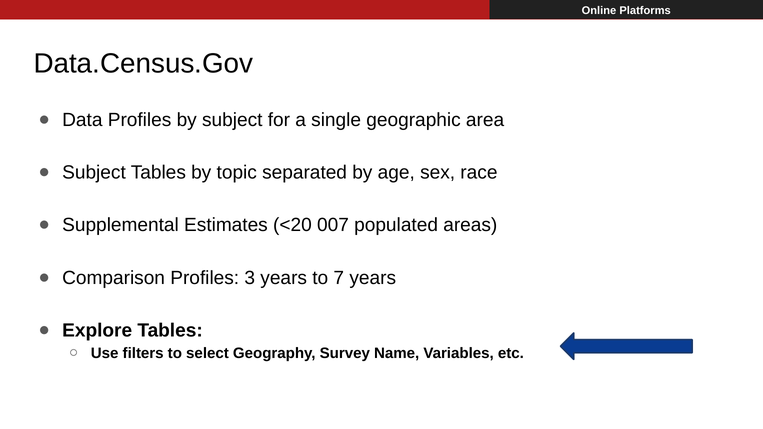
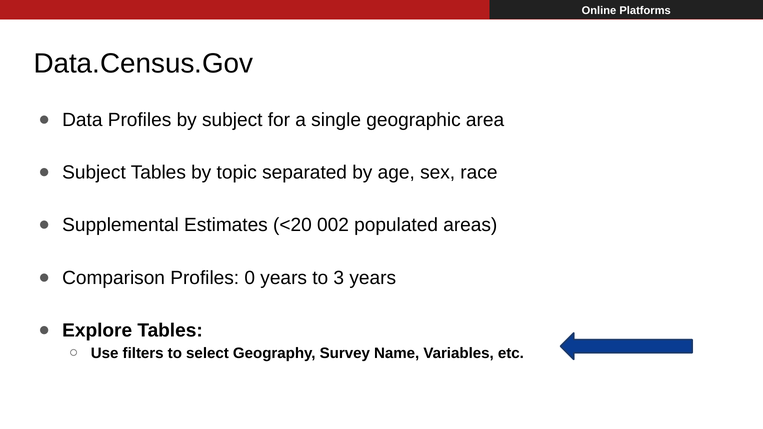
007: 007 -> 002 (333, 225)
3: 3 -> 0 (250, 278)
7: 7 -> 3 (339, 278)
